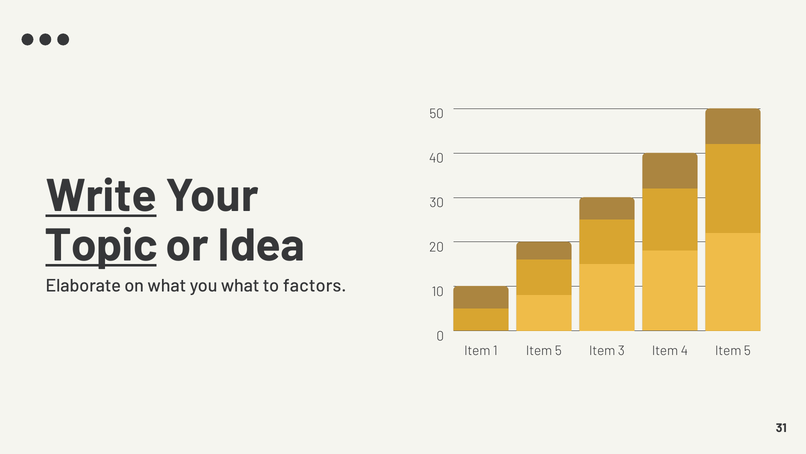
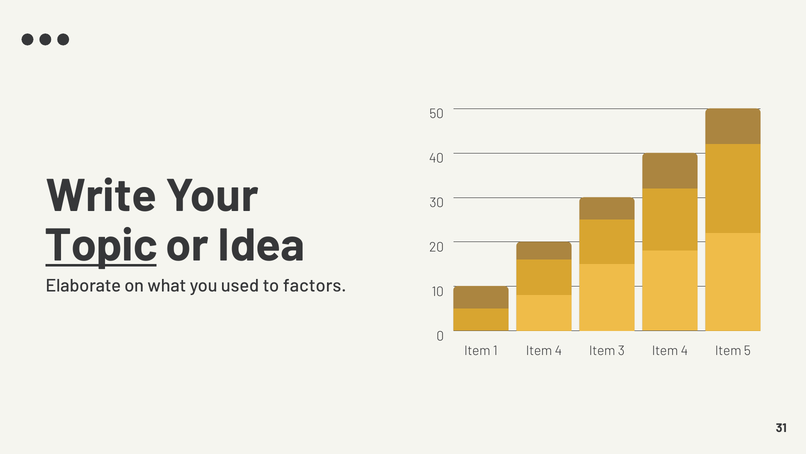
Write underline: present -> none (101, 196)
you what: what -> used (240, 286)
1 Item 5: 5 -> 4 (558, 350)
